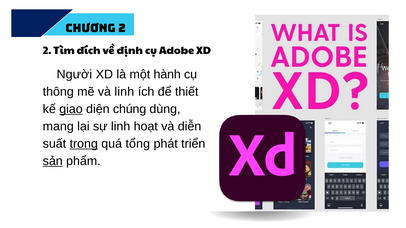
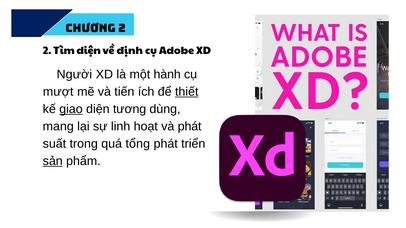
Tìm đích: đích -> diện (89, 51)
thông: thông -> mượt (58, 92)
và linh: linh -> tiến (124, 92)
thiết underline: none -> present (187, 92)
chúng: chúng -> tương (130, 109)
và diễn: diễn -> phát (190, 127)
trong underline: present -> none (84, 144)
